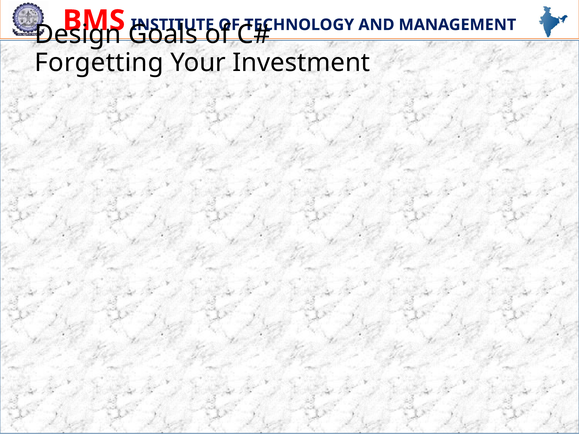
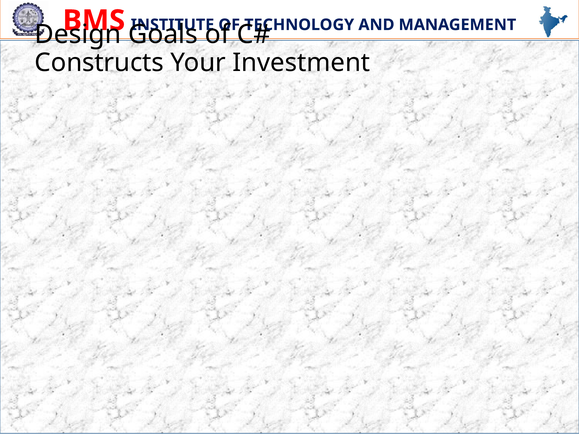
Forgetting: Forgetting -> Constructs (99, 63)
